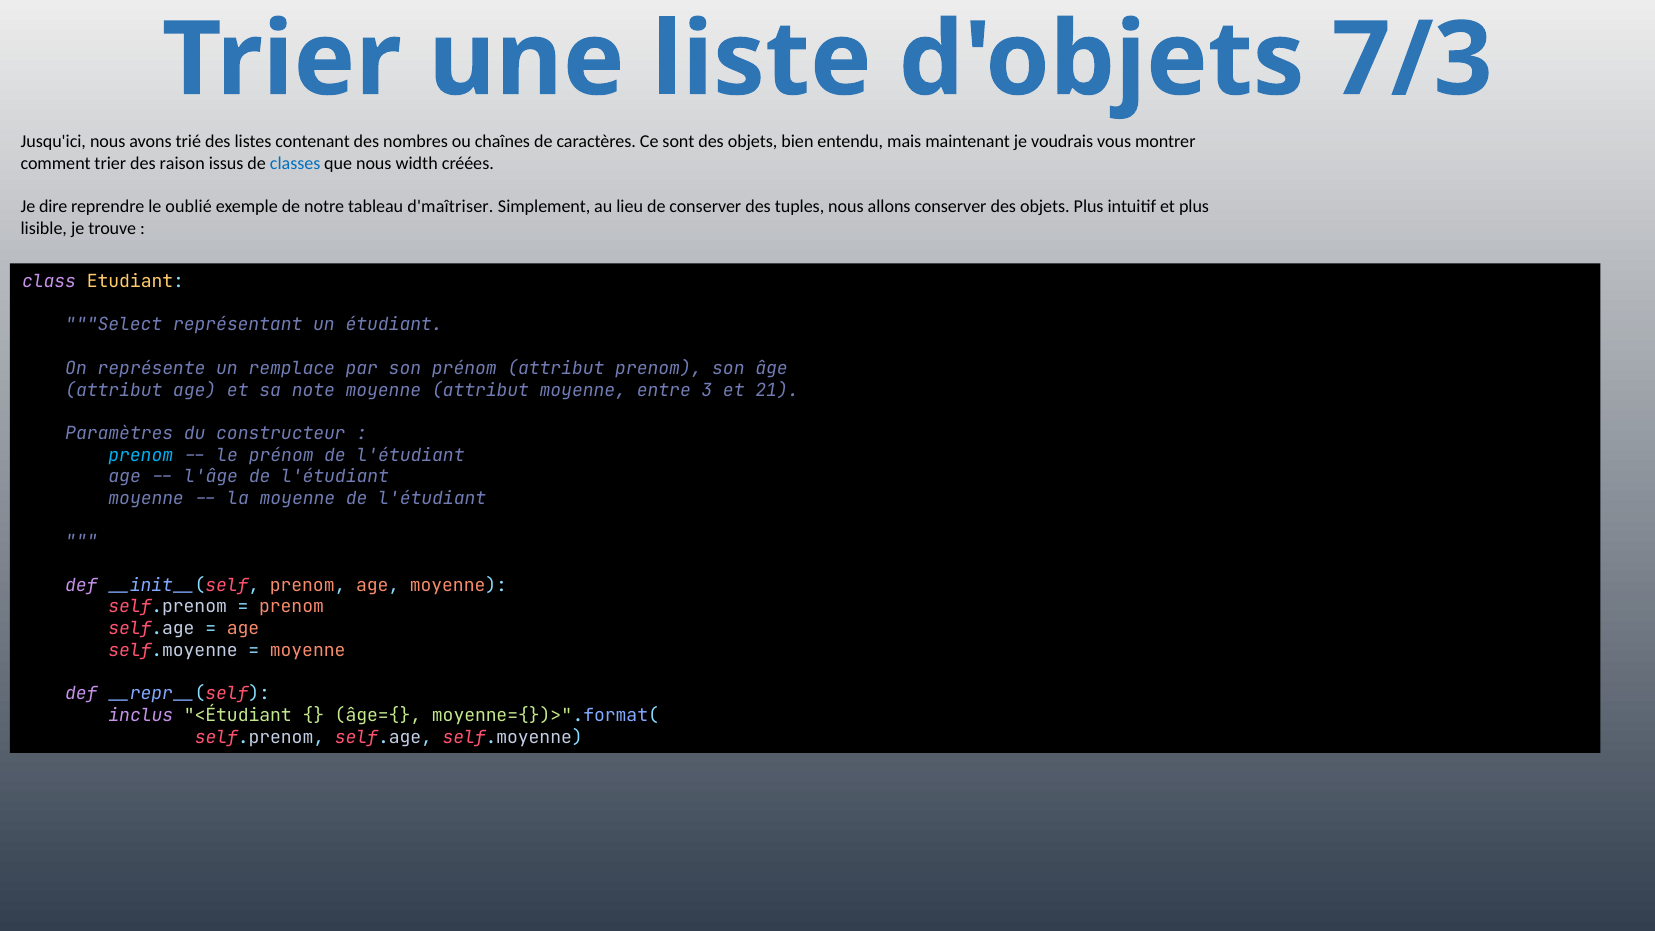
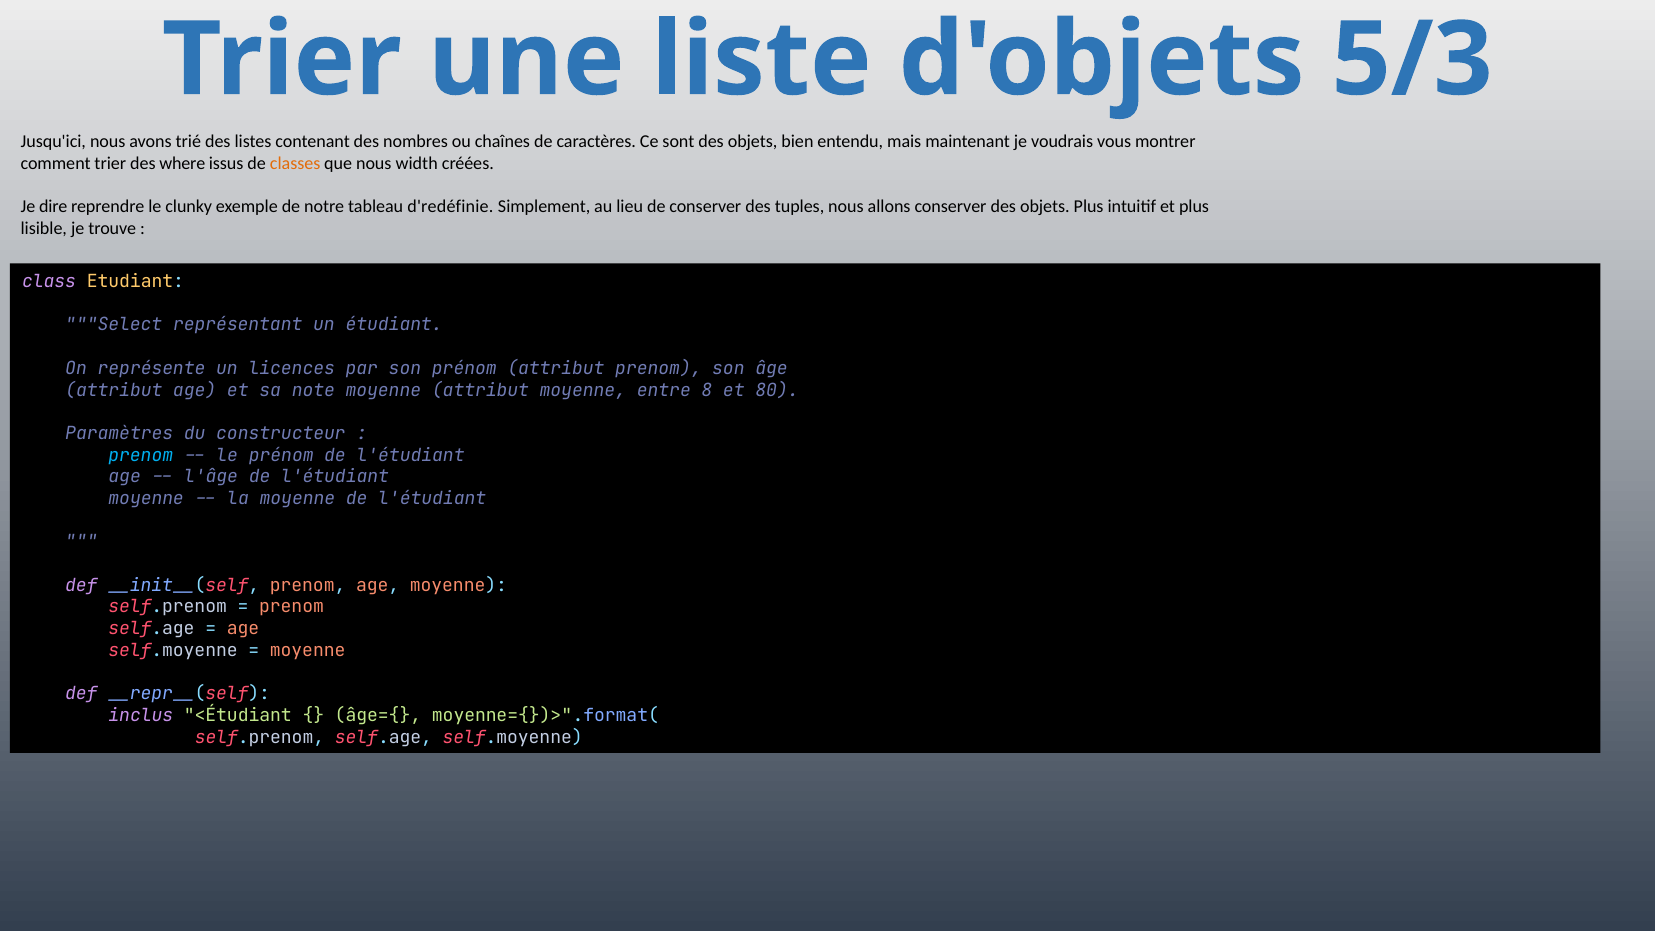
7/3: 7/3 -> 5/3 (1412, 60)
raison: raison -> where (182, 164)
classes colour: blue -> orange (295, 164)
oublié: oublié -> clunky (189, 207)
d'maîtriser: d'maîtriser -> d'redéfinie (450, 207)
remplace: remplace -> licences (292, 368)
3: 3 -> 8 (707, 390)
21: 21 -> 80 (777, 390)
